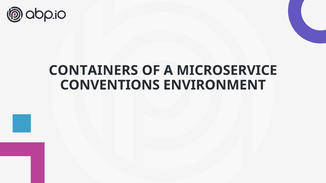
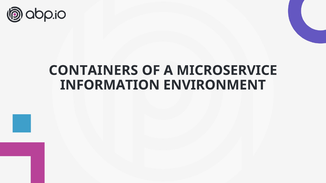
CONVENTIONS: CONVENTIONS -> INFORMATION (110, 85)
